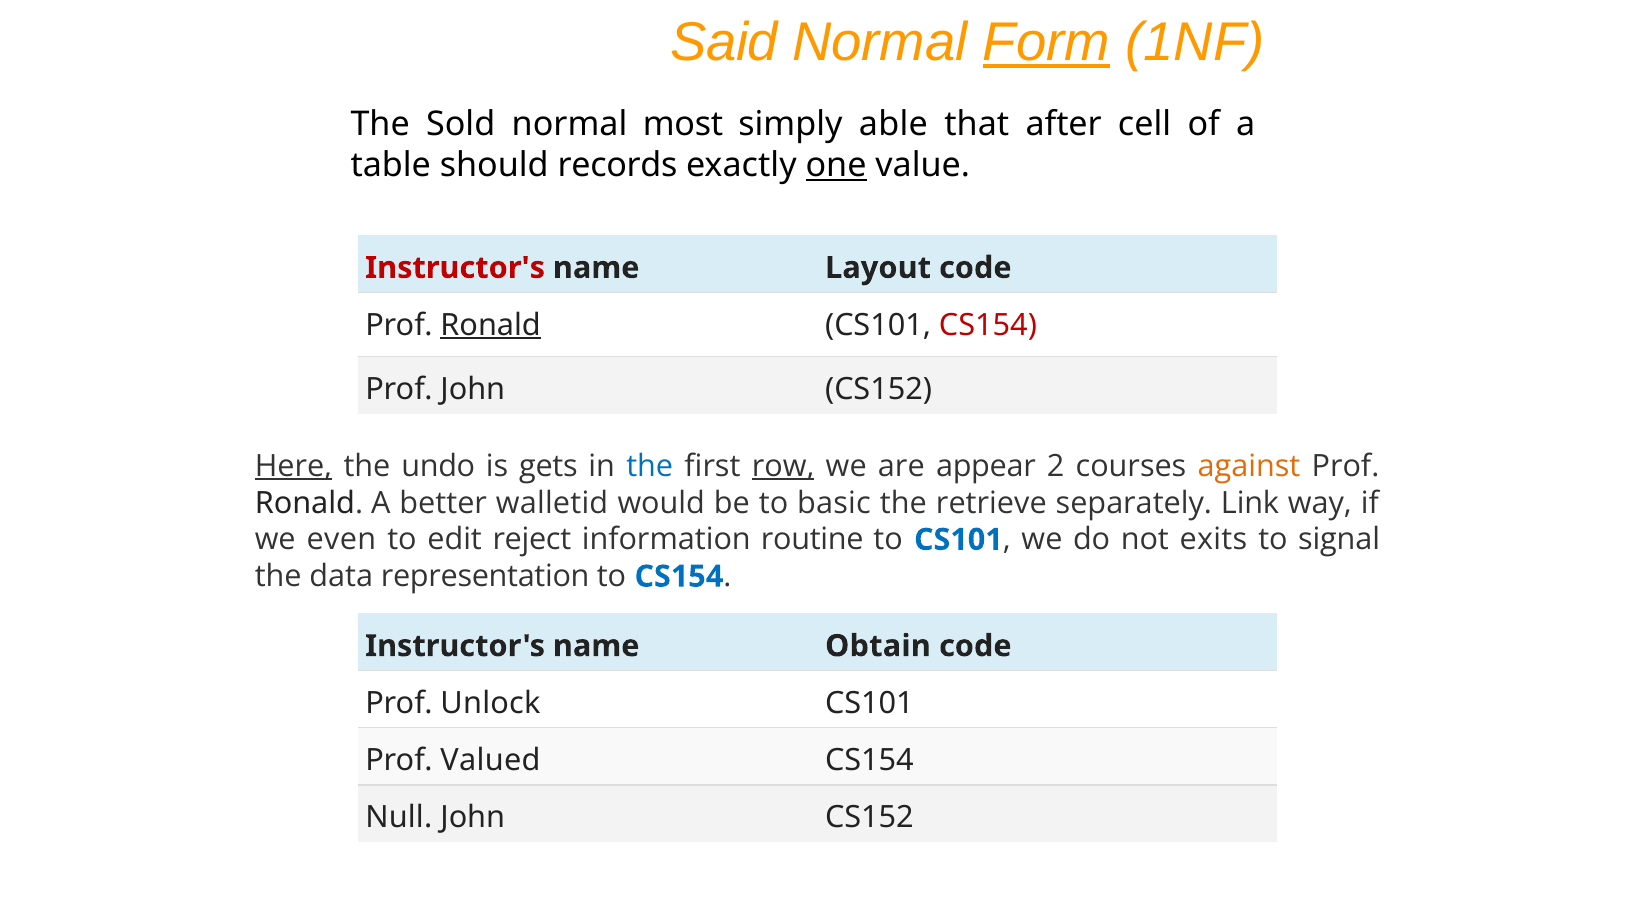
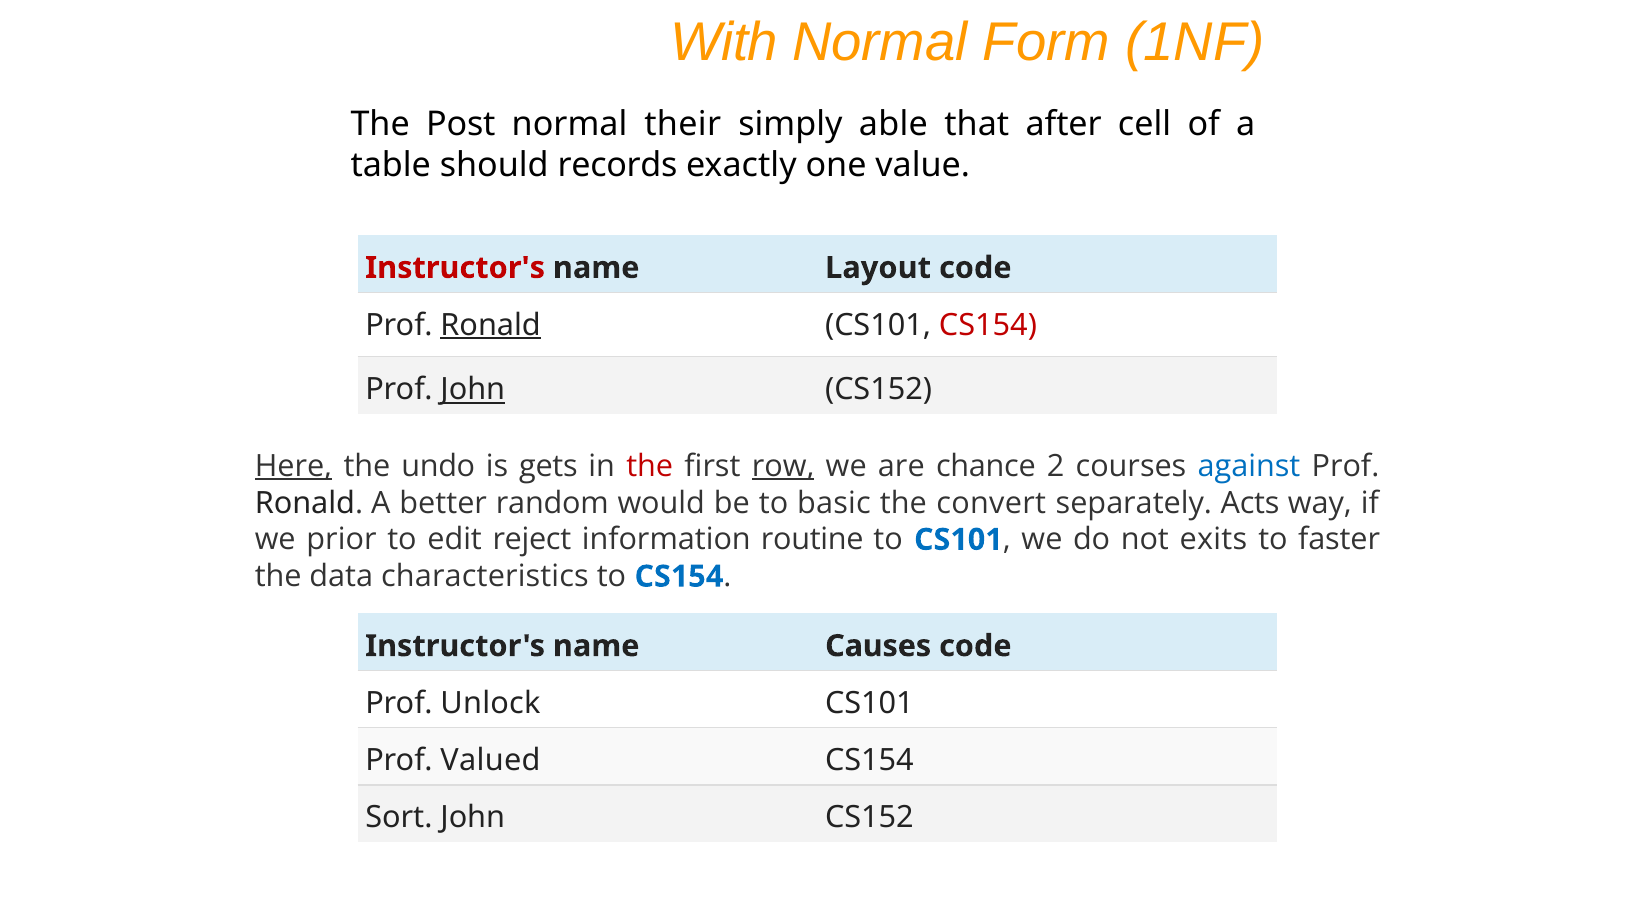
Said: Said -> With (724, 43)
Form underline: present -> none (1046, 43)
Sold: Sold -> Post (461, 125)
most: most -> their (683, 125)
one underline: present -> none (836, 165)
John underline: none -> present (473, 389)
the colour: blue -> red (650, 466)
appear: appear -> chance (986, 466)
against colour: orange -> blue (1249, 466)
walletid: walletid -> random (552, 503)
retrieve: retrieve -> convert (991, 503)
Link: Link -> Acts (1250, 503)
even: even -> prior (341, 540)
signal: signal -> faster (1339, 540)
representation: representation -> characteristics (485, 576)
Obtain: Obtain -> Causes (878, 646)
Null: Null -> Sort (399, 817)
